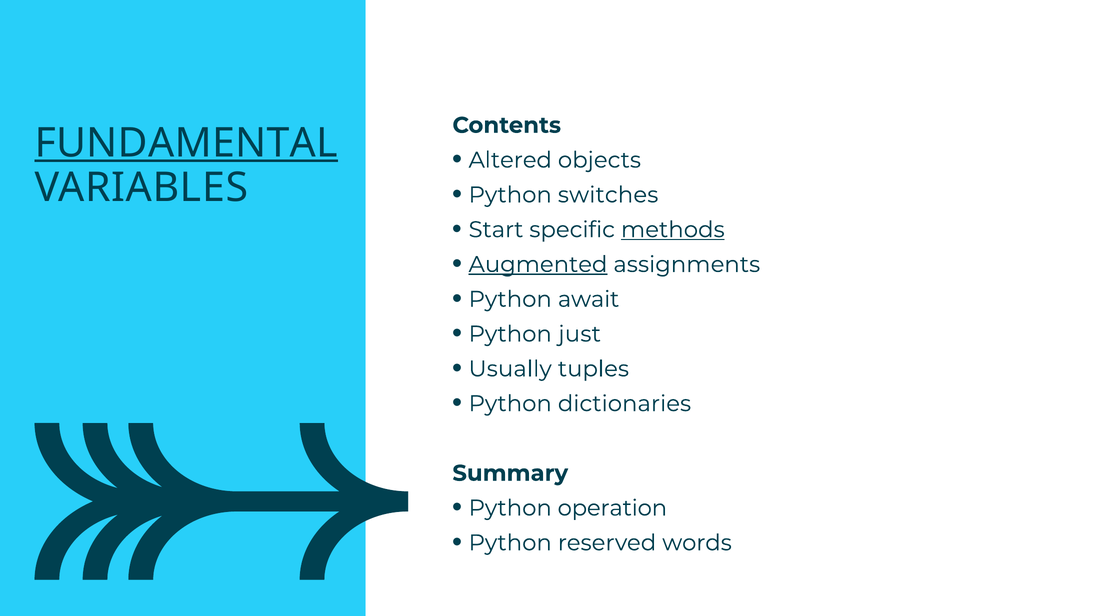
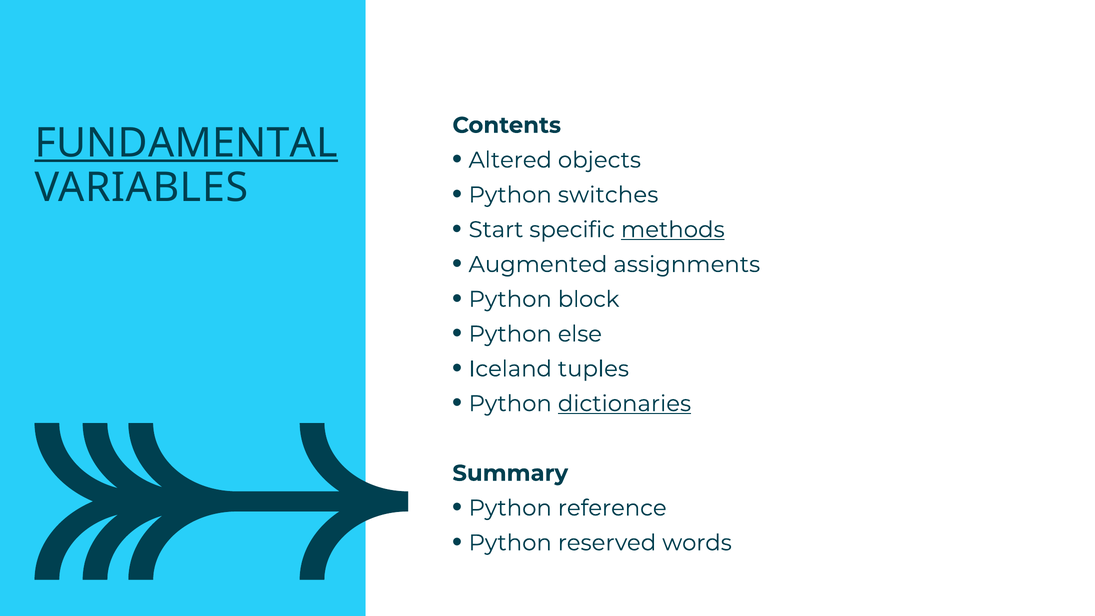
Augmented underline: present -> none (538, 264)
await: await -> block (589, 299)
just: just -> else (580, 334)
Usually: Usually -> Iceland (510, 369)
dictionaries underline: none -> present (624, 404)
operation: operation -> reference (612, 508)
